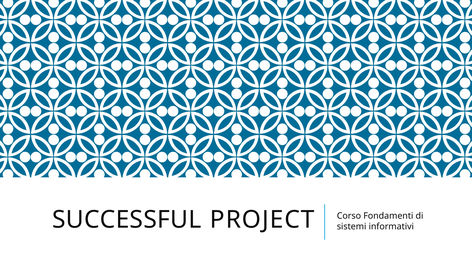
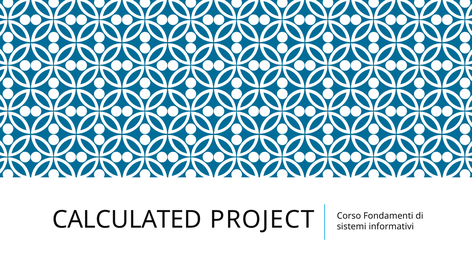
SUCCESSFUL: SUCCESSFUL -> CALCULATED (127, 219)
